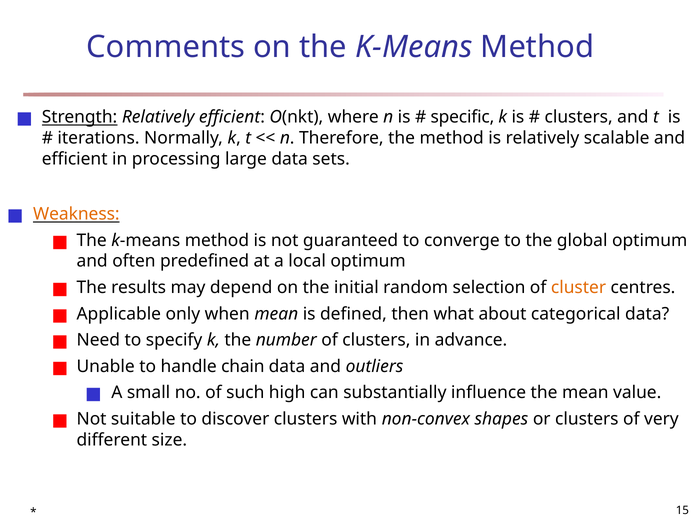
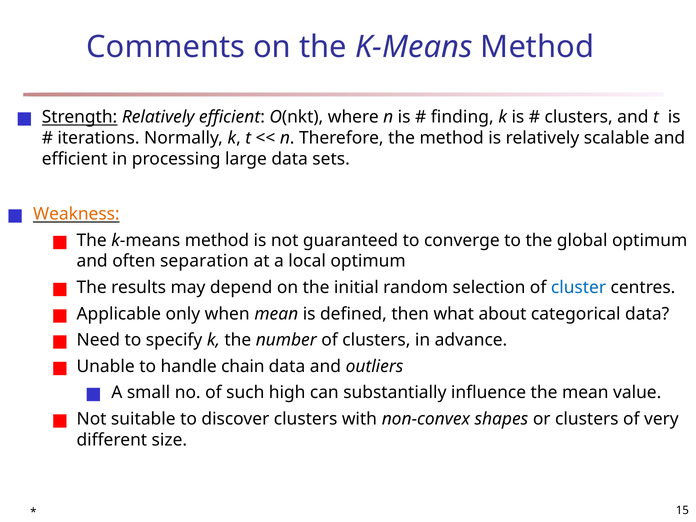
specific: specific -> finding (462, 117)
predefined: predefined -> separation (204, 261)
cluster colour: orange -> blue (579, 288)
